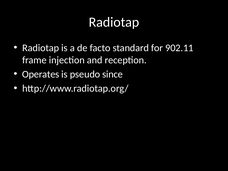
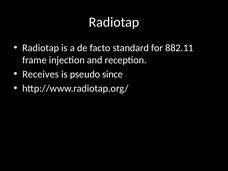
902.11: 902.11 -> 882.11 (179, 48)
Operates: Operates -> Receives (41, 74)
